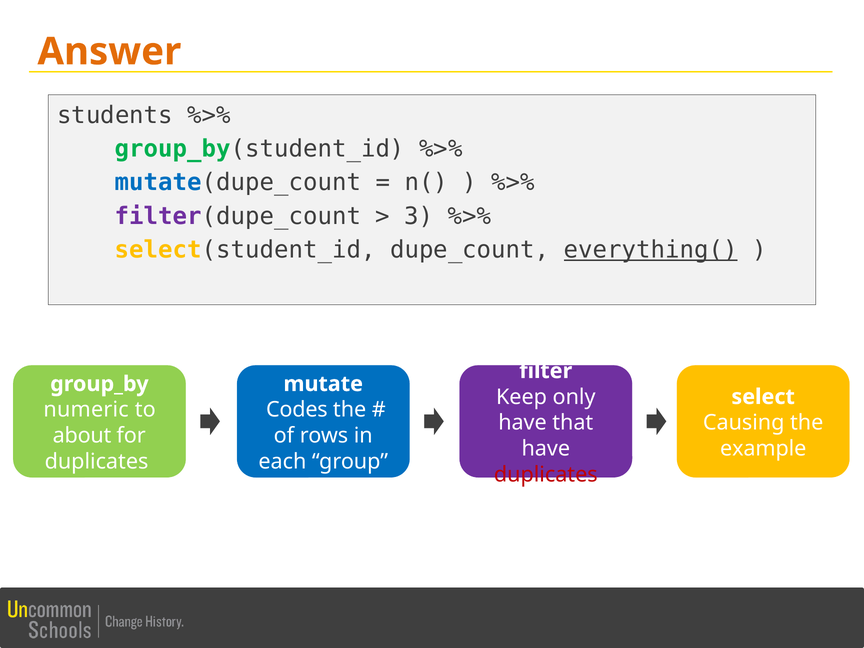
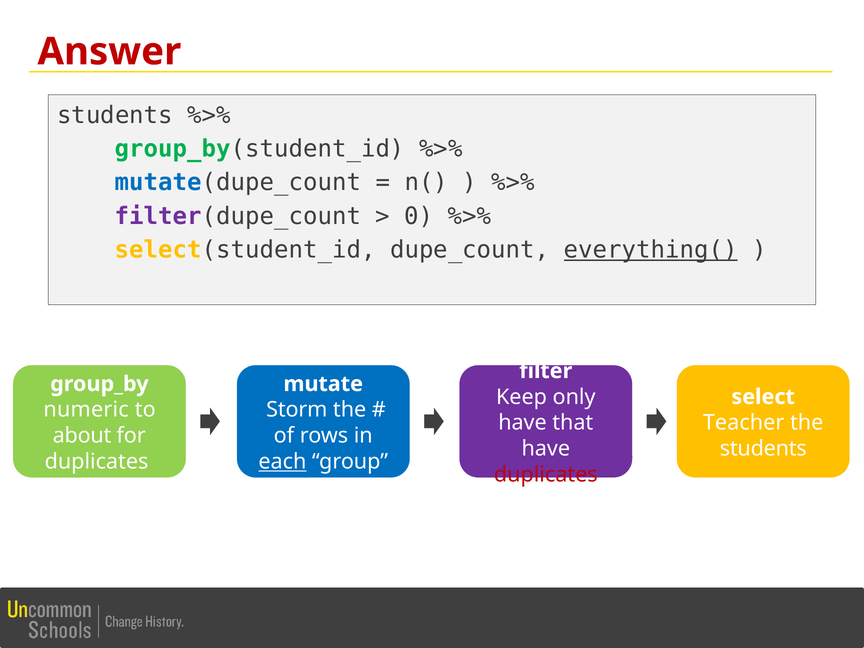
Answer colour: orange -> red (109, 52)
3: 3 -> 0 (419, 216)
Codes: Codes -> Storm (297, 410)
Causing: Causing -> Teacher (744, 423)
example: example -> students (763, 449)
each underline: none -> present (282, 462)
